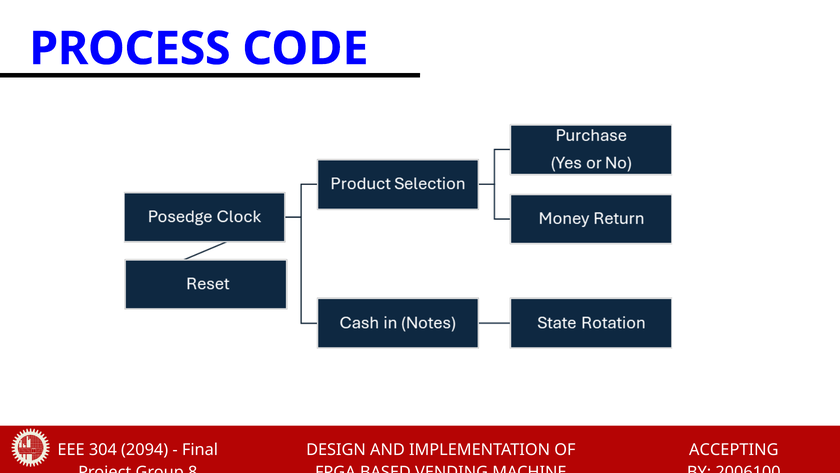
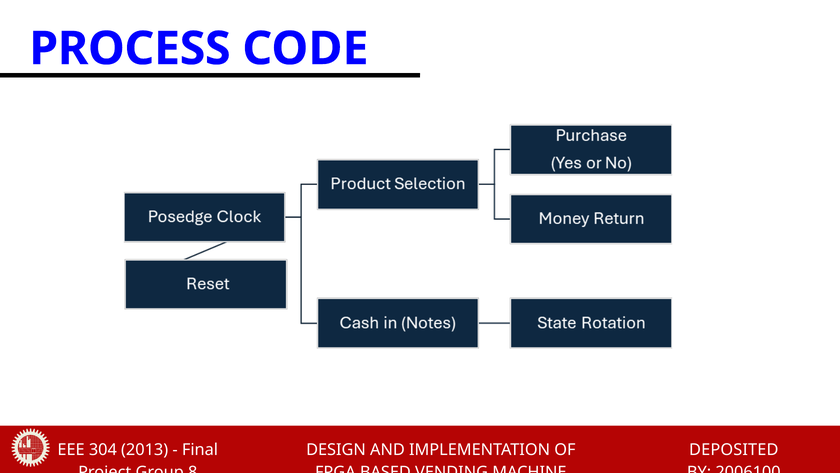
2094: 2094 -> 2013 (145, 449)
ACCEPTING: ACCEPTING -> DEPOSITED (734, 449)
